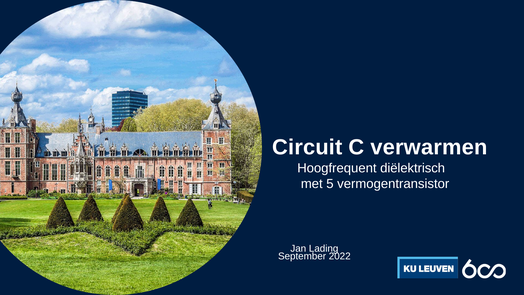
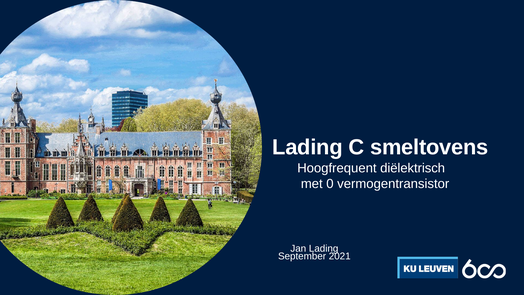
Circuit: Circuit -> Lading (307, 147)
verwarmen: verwarmen -> smeltovens (429, 147)
5: 5 -> 0 (330, 184)
2022: 2022 -> 2021 (340, 256)
